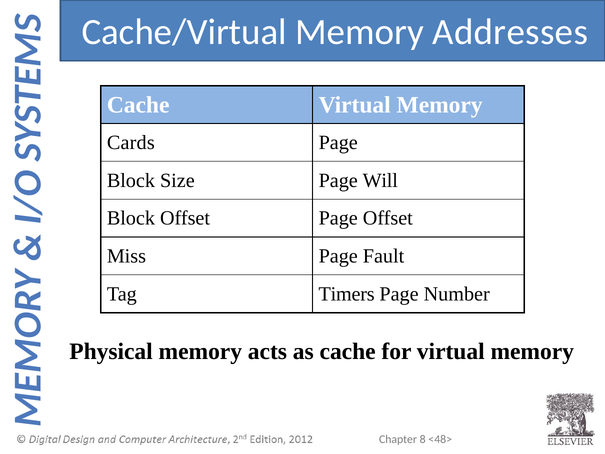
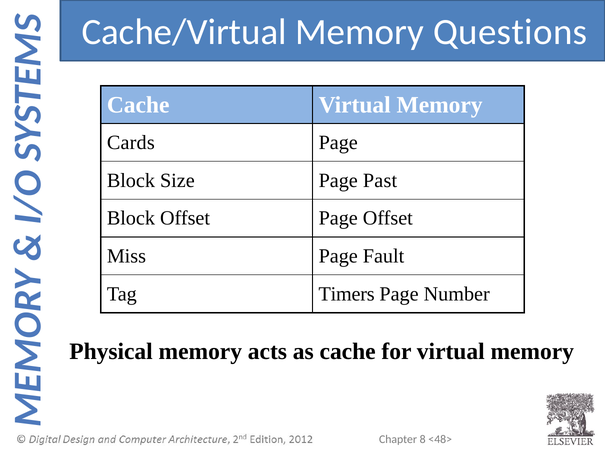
Addresses: Addresses -> Questions (510, 32)
Will: Will -> Past (380, 180)
